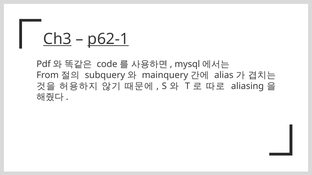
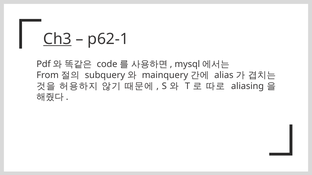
p62-1 underline: present -> none (108, 39)
